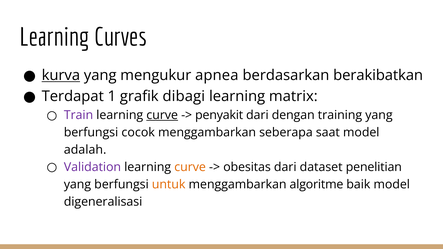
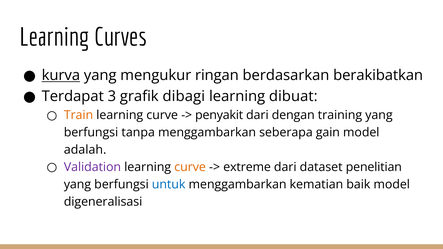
apnea: apnea -> ringan (217, 75)
1: 1 -> 3 (112, 96)
matrix: matrix -> dibuat (293, 96)
Train colour: purple -> orange (78, 115)
curve underline: present -> none (162, 115)
cocok: cocok -> tanpa (138, 132)
saat: saat -> gain (328, 132)
obesitas: obesitas -> extreme (247, 167)
untuk colour: orange -> blue (169, 185)
algoritme: algoritme -> kematian (316, 185)
